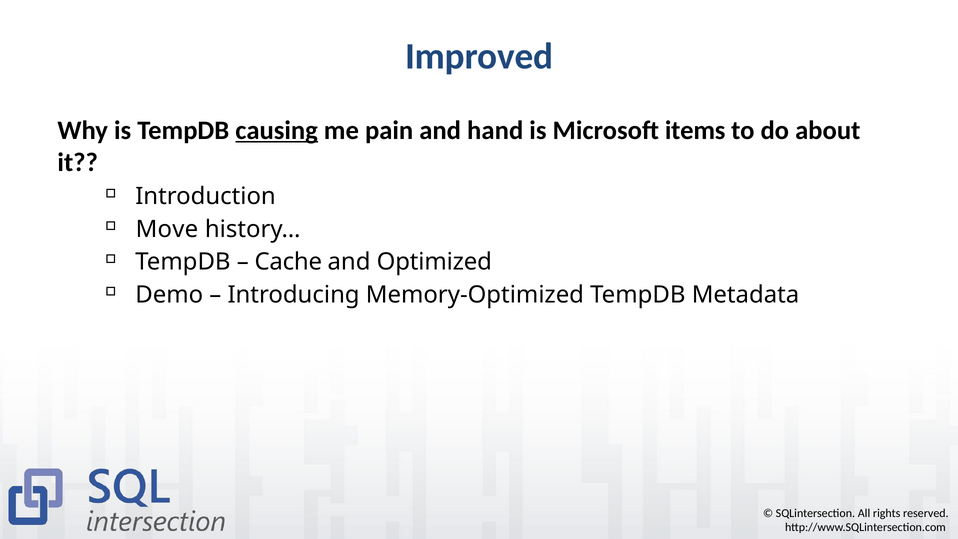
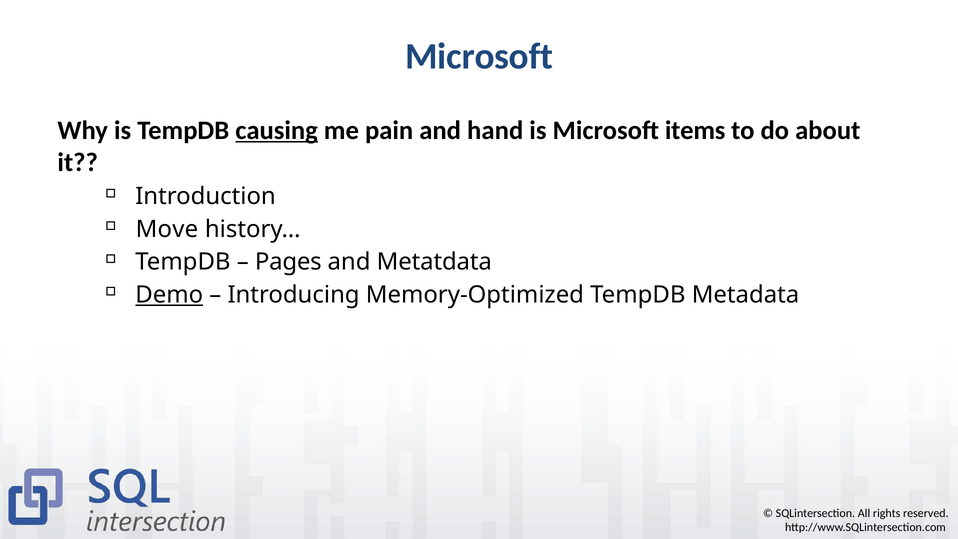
Improved: Improved -> Microsoft (479, 56)
Cache: Cache -> Pages (288, 262)
Optimized: Optimized -> Metatdata (434, 262)
Demo underline: none -> present (169, 295)
